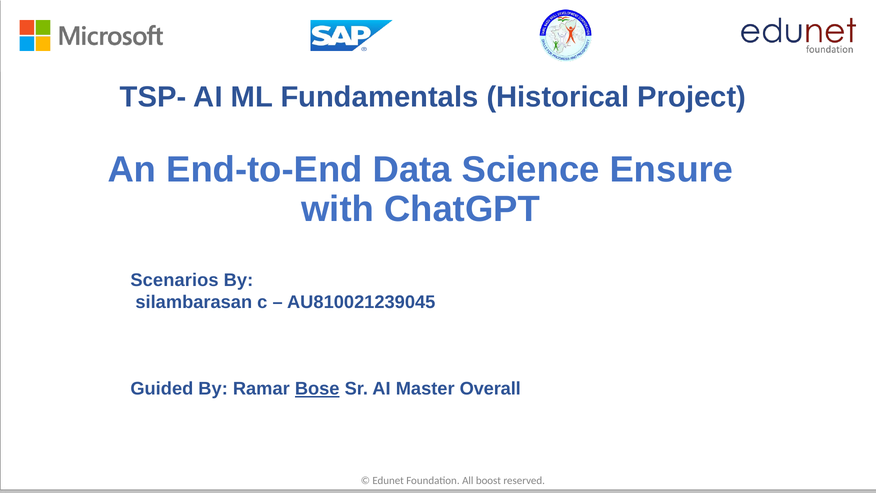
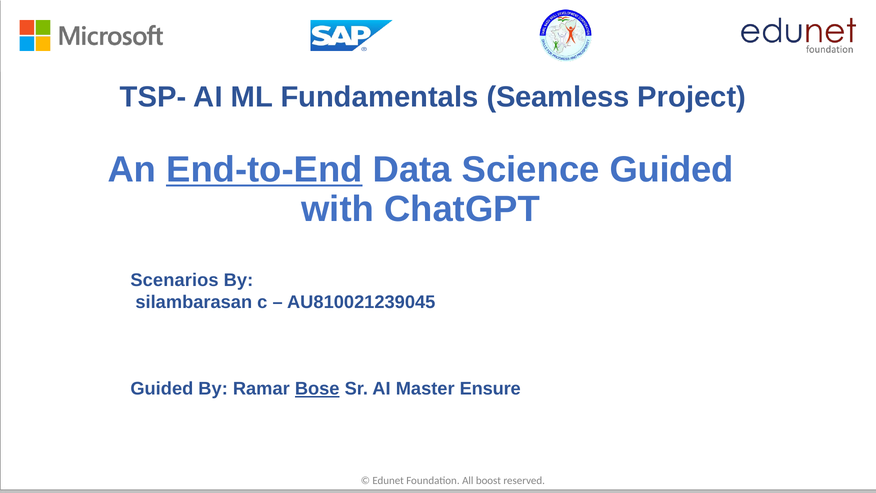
Historical: Historical -> Seamless (558, 97)
End-to-End underline: none -> present (264, 170)
Science Ensure: Ensure -> Guided (672, 170)
Overall: Overall -> Ensure (490, 389)
